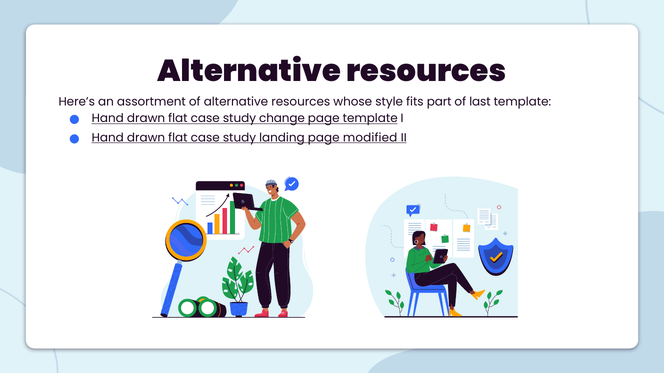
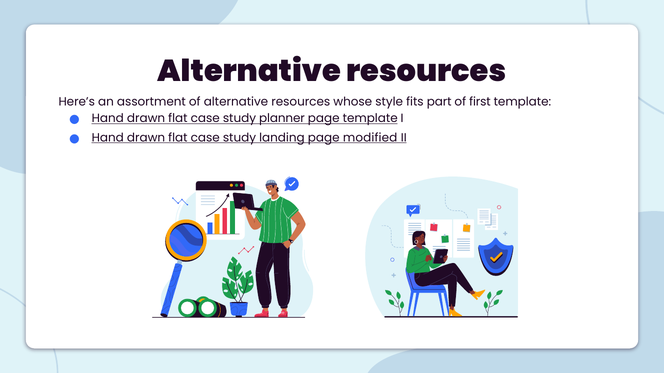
last: last -> first (480, 102)
change: change -> planner (282, 119)
